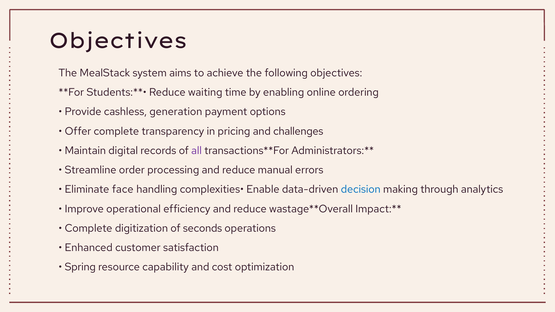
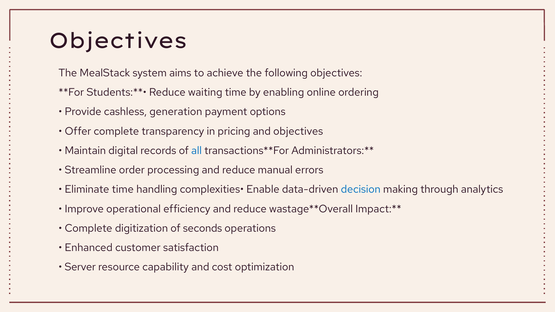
and challenges: challenges -> objectives (298, 131)
all colour: purple -> blue (196, 151)
Eliminate face: face -> time (123, 190)
Spring: Spring -> Server (80, 267)
